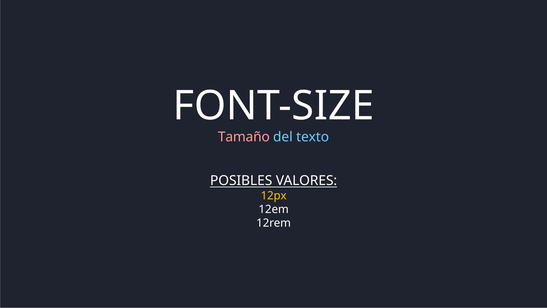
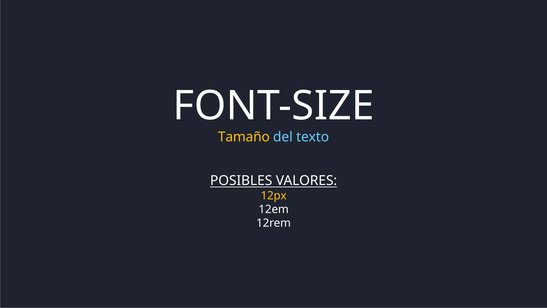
Tamaño colour: pink -> yellow (244, 137)
